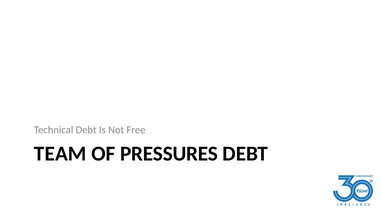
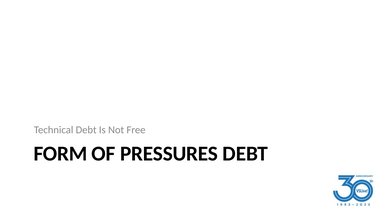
TEAM: TEAM -> FORM (60, 154)
